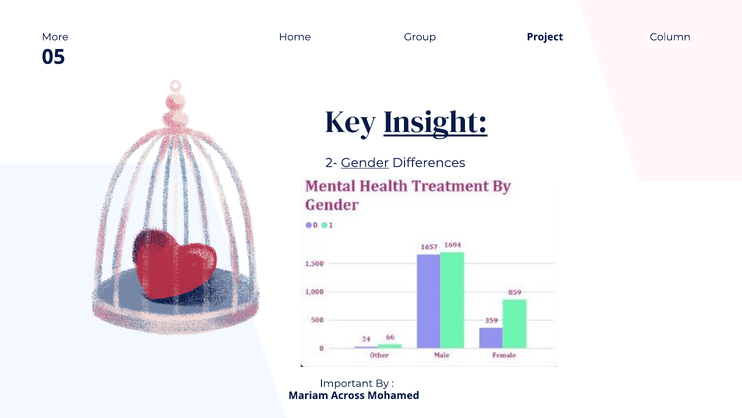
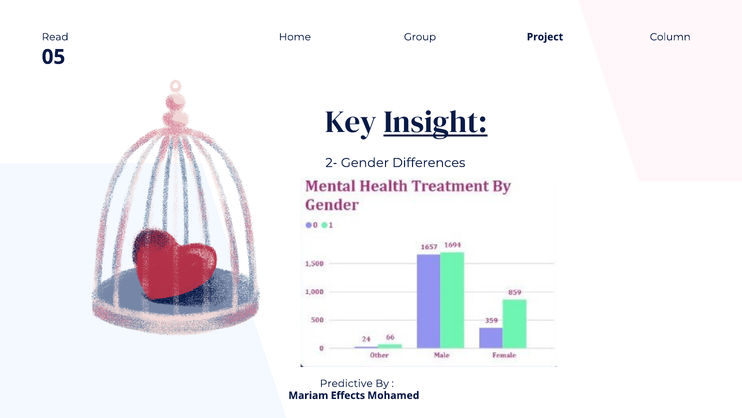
More: More -> Read (55, 37)
Gender underline: present -> none (365, 163)
Important: Important -> Predictive (346, 383)
Across: Across -> Effects (348, 395)
